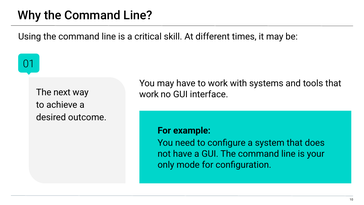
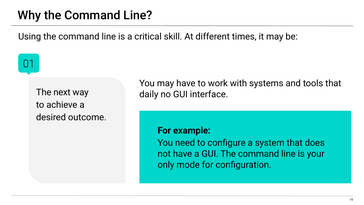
work: work -> daily (149, 94)
